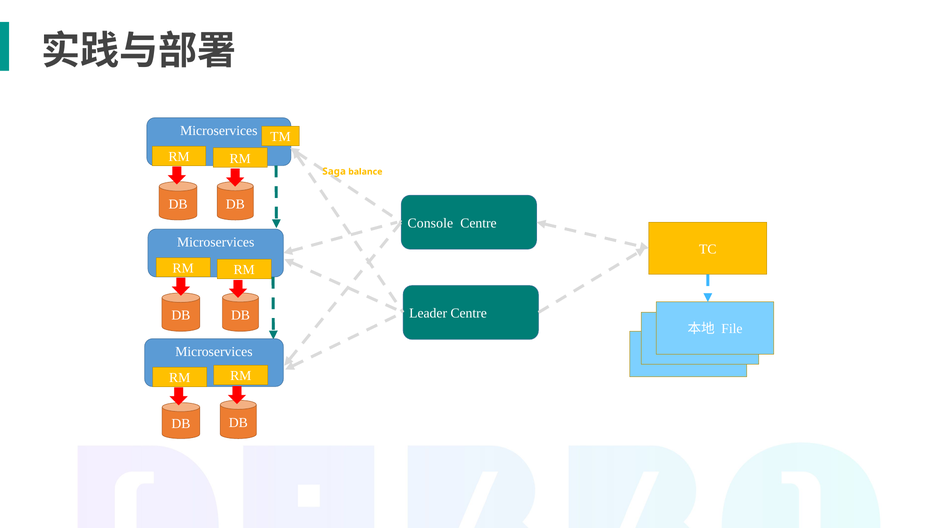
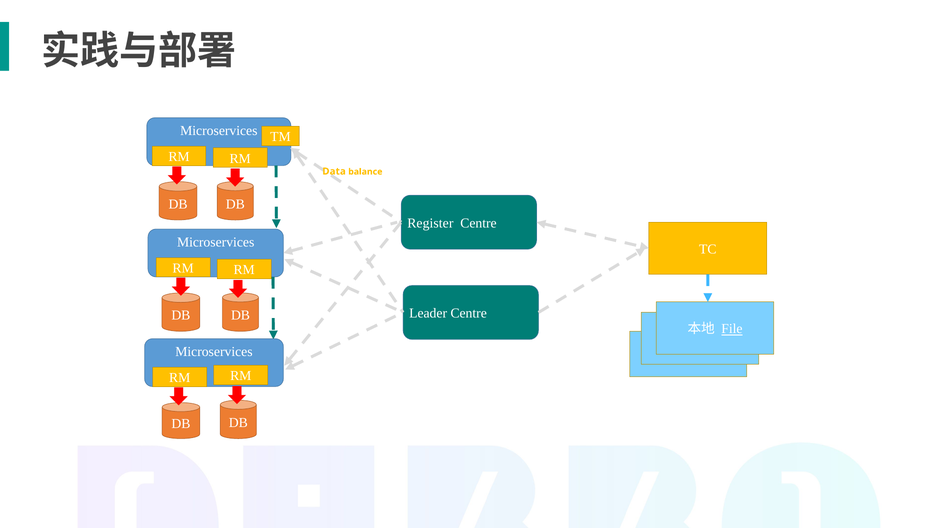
Saga: Saga -> Data (334, 171)
Console: Console -> Register (430, 223)
File underline: none -> present (732, 329)
